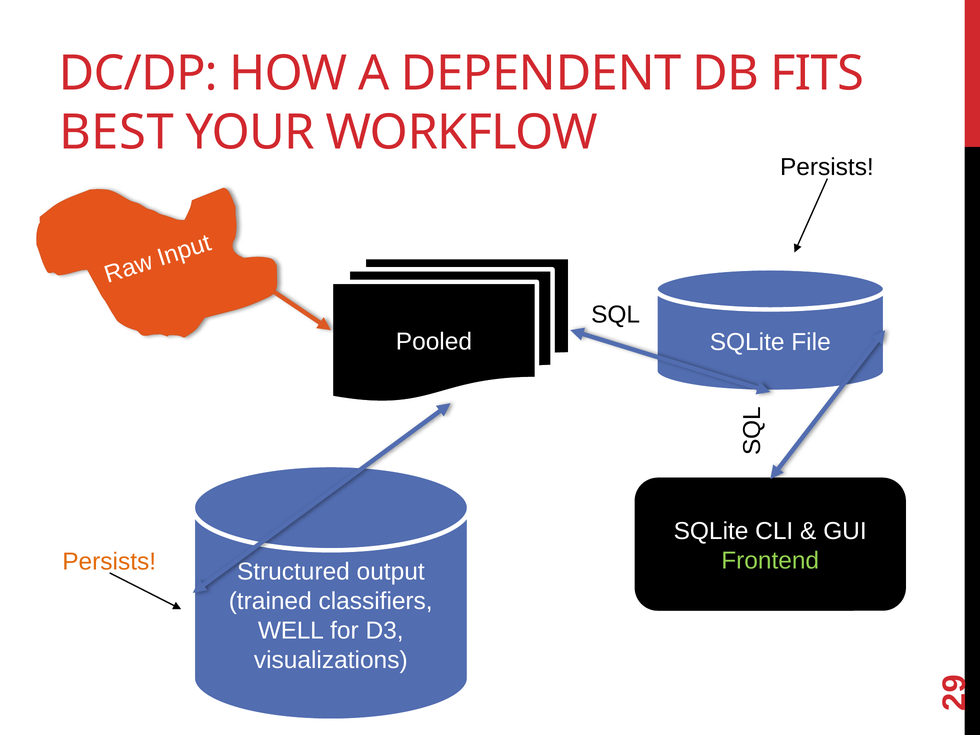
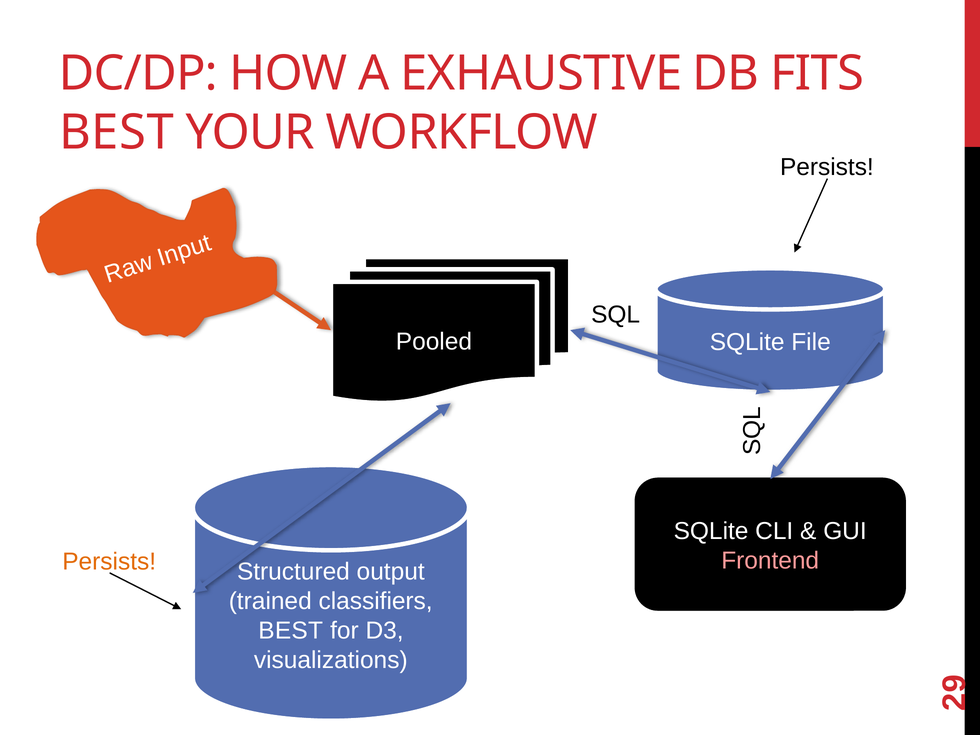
DEPENDENT: DEPENDENT -> EXHAUSTIVE (541, 74)
Frontend colour: light green -> pink (770, 561)
WELL: WELL -> BEST (291, 631)
